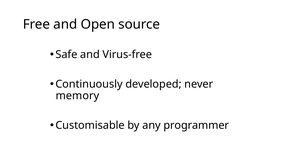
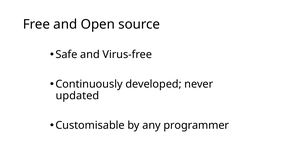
memory: memory -> updated (77, 96)
